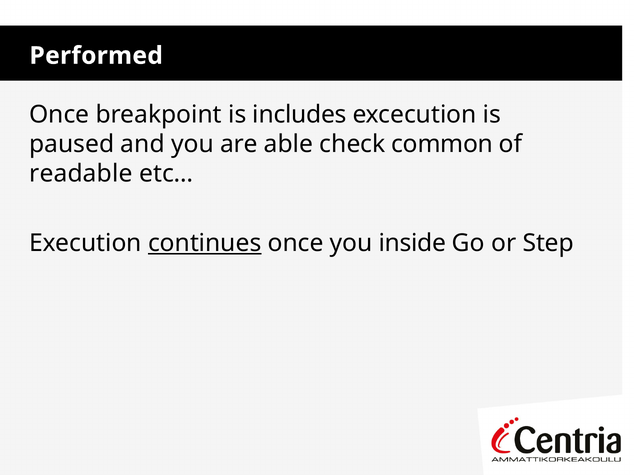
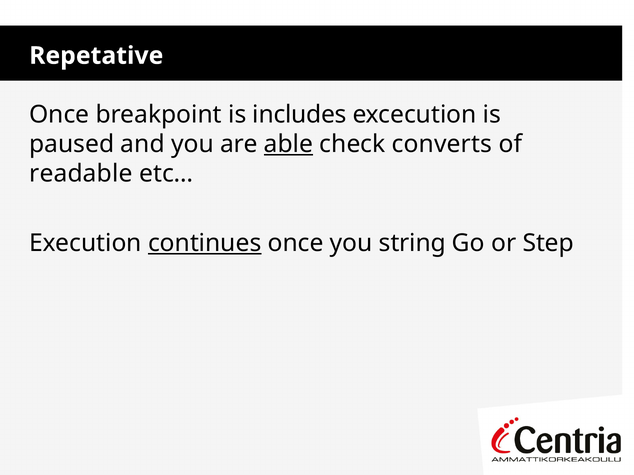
Performed: Performed -> Repetative (96, 56)
able underline: none -> present (289, 144)
common: common -> converts (442, 144)
inside: inside -> string (412, 244)
